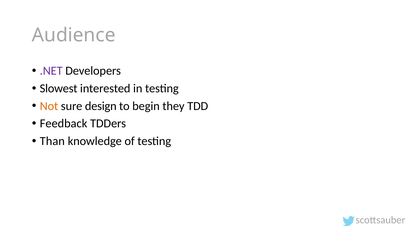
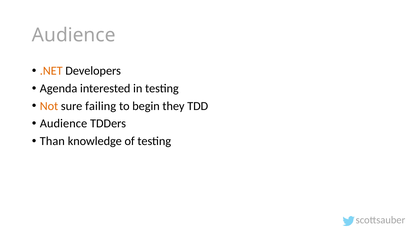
.NET colour: purple -> orange (51, 71)
Slowest: Slowest -> Agenda (59, 88)
design: design -> failing (101, 106)
Feedback: Feedback -> Audience (64, 123)
